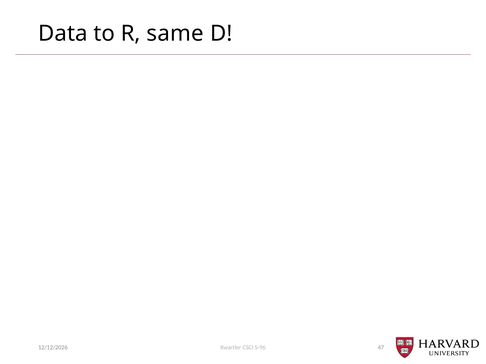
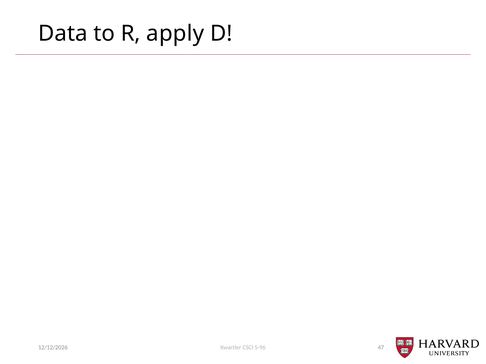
same: same -> apply (175, 34)
